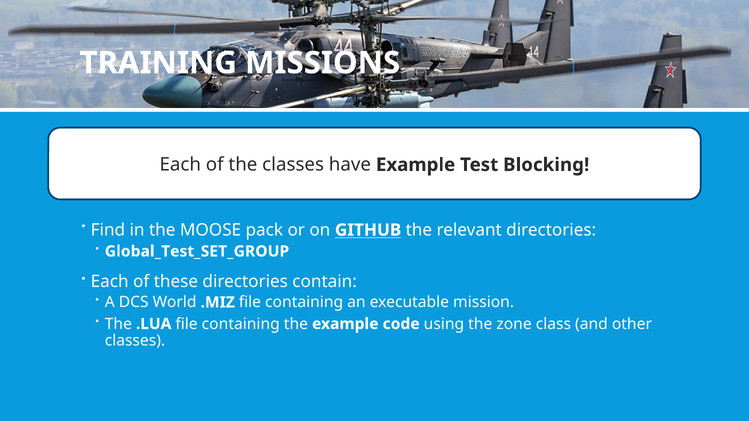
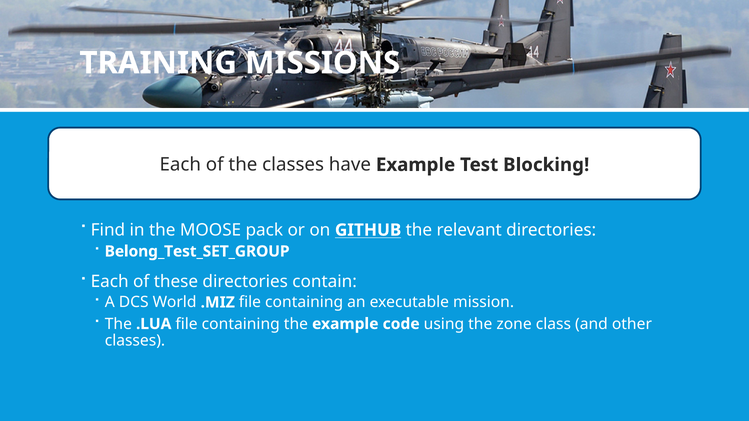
Global_Test_SET_GROUP: Global_Test_SET_GROUP -> Belong_Test_SET_GROUP (197, 252)
